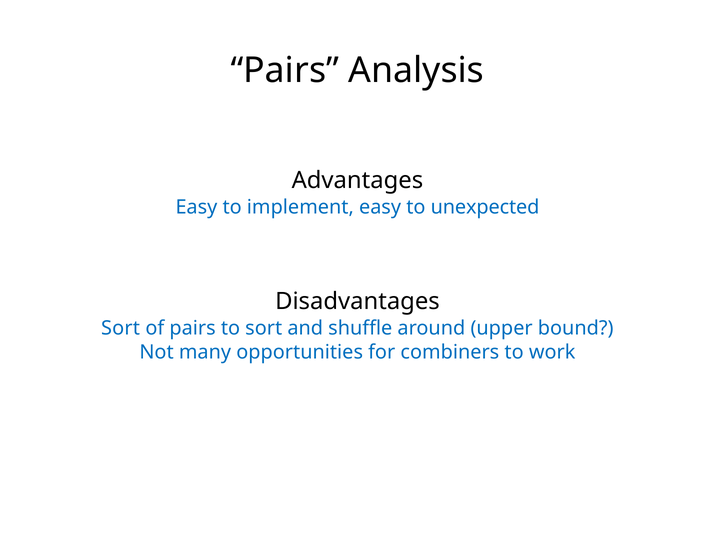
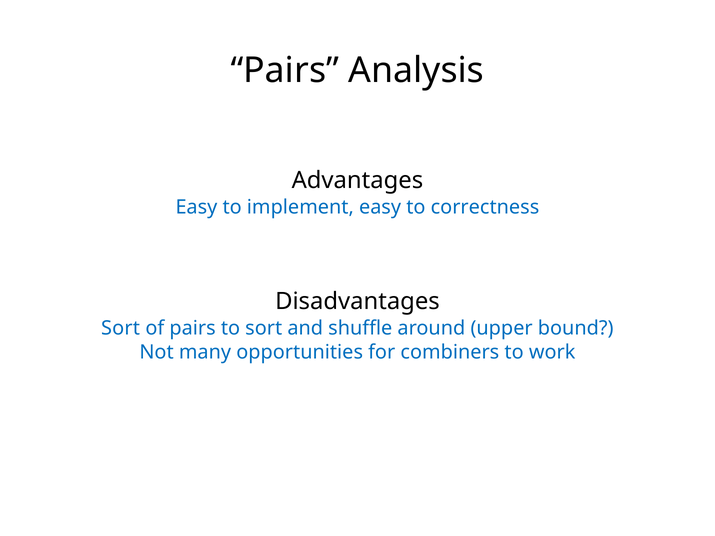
unexpected: unexpected -> correctness (485, 207)
